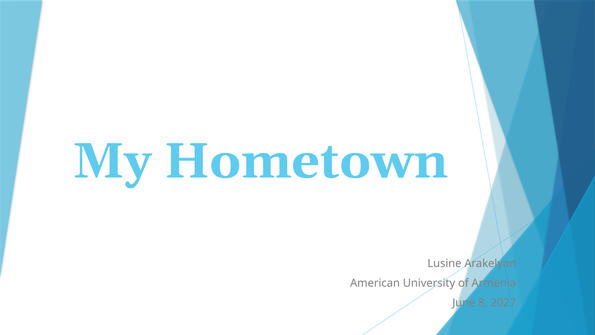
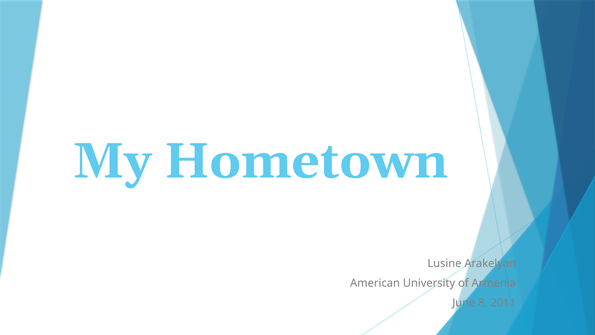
2027: 2027 -> 2011 (503, 302)
